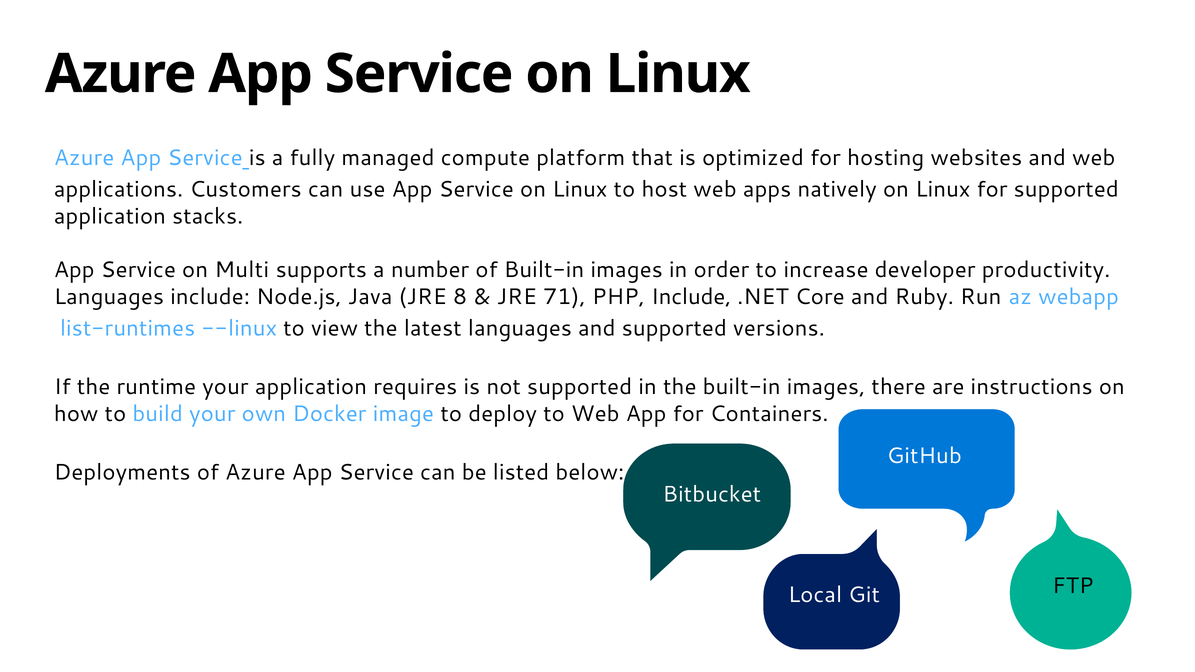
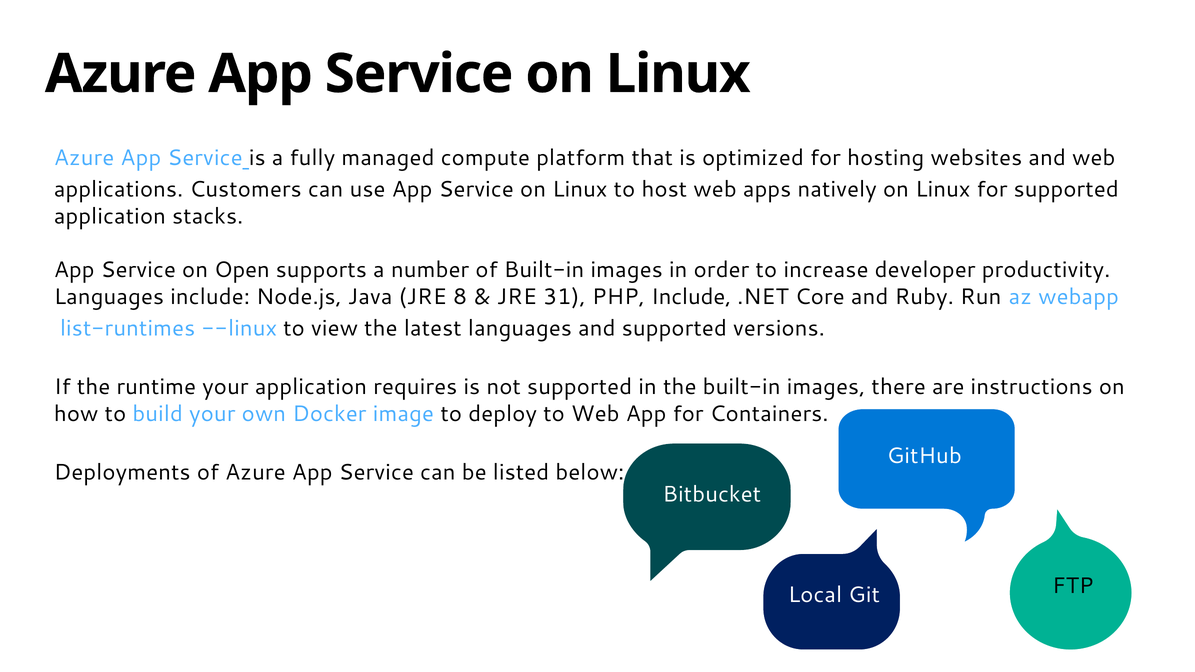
Multi: Multi -> Open (242, 270)
71: 71 -> 31 (564, 297)
